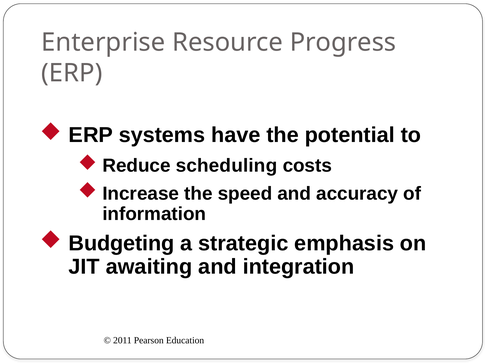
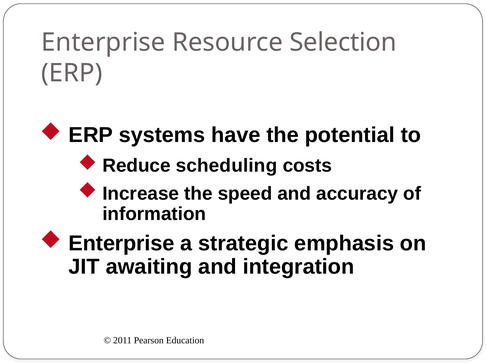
Progress: Progress -> Selection (343, 43)
Budgeting: Budgeting -> Enterprise (122, 244)
